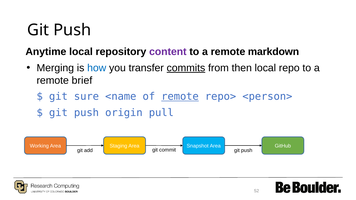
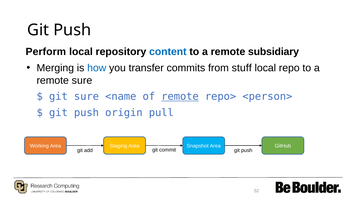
Anytime: Anytime -> Perform (46, 52)
content colour: purple -> blue (168, 52)
markdown: markdown -> subsidiary (274, 52)
commits underline: present -> none (186, 68)
then: then -> stuff (242, 68)
remote brief: brief -> sure (82, 80)
